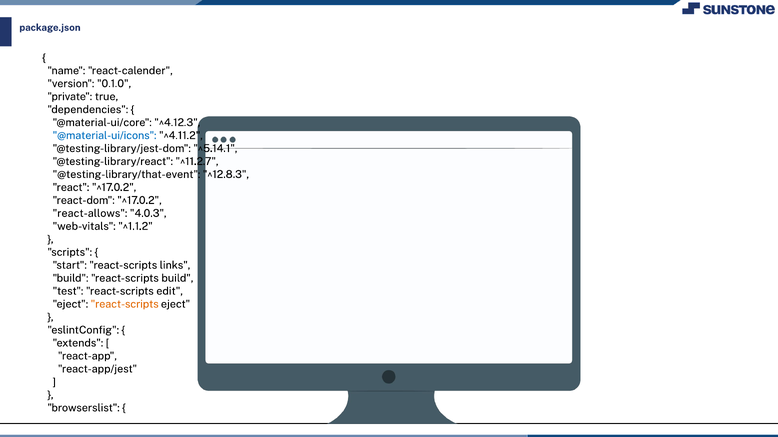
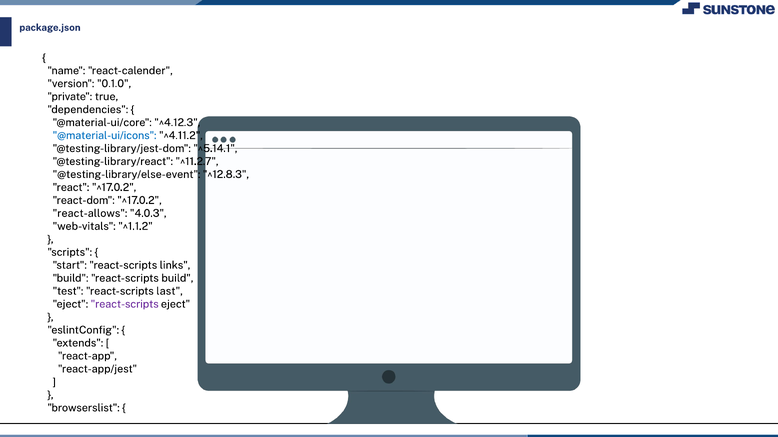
@testing-library/that-event: @testing-library/that-event -> @testing-library/else-event (127, 175)
edit: edit -> last (170, 292)
react-scripts colour: orange -> purple (125, 305)
